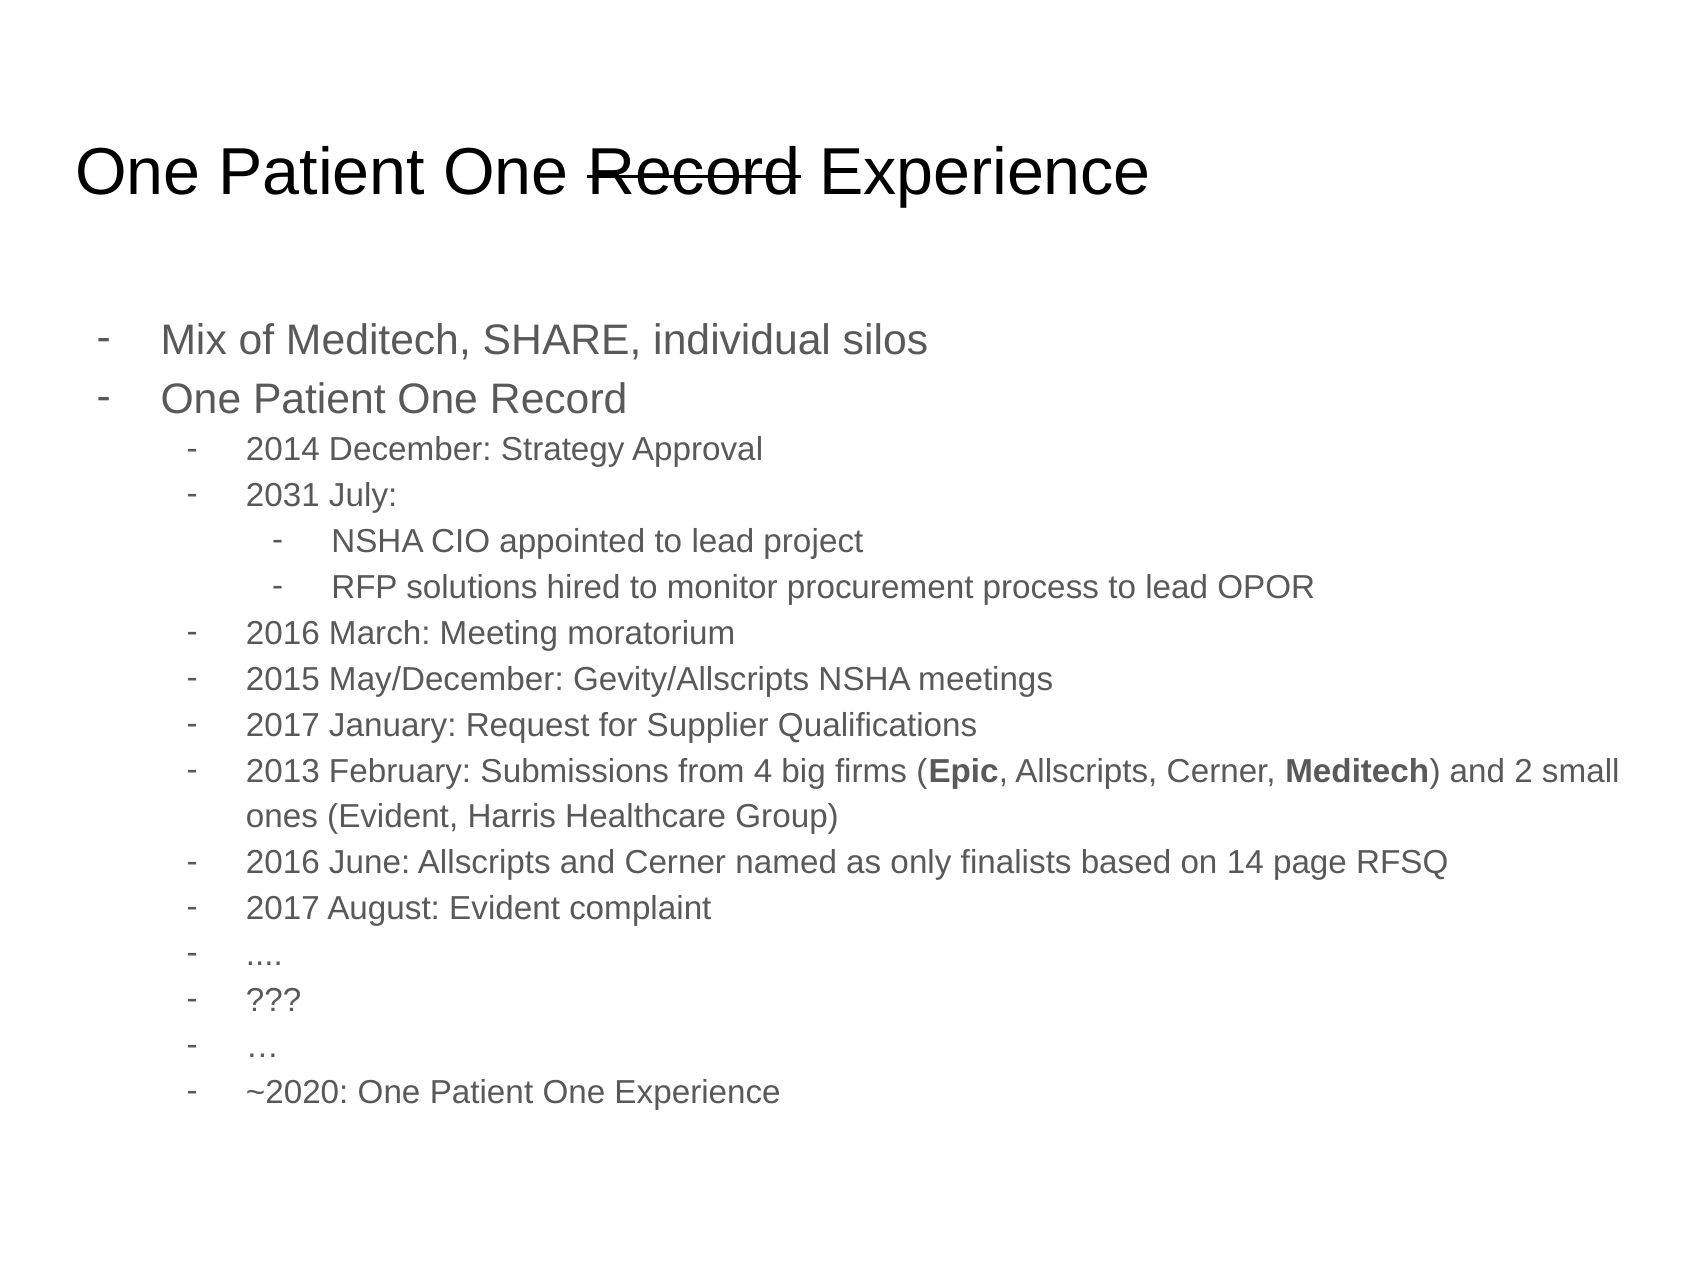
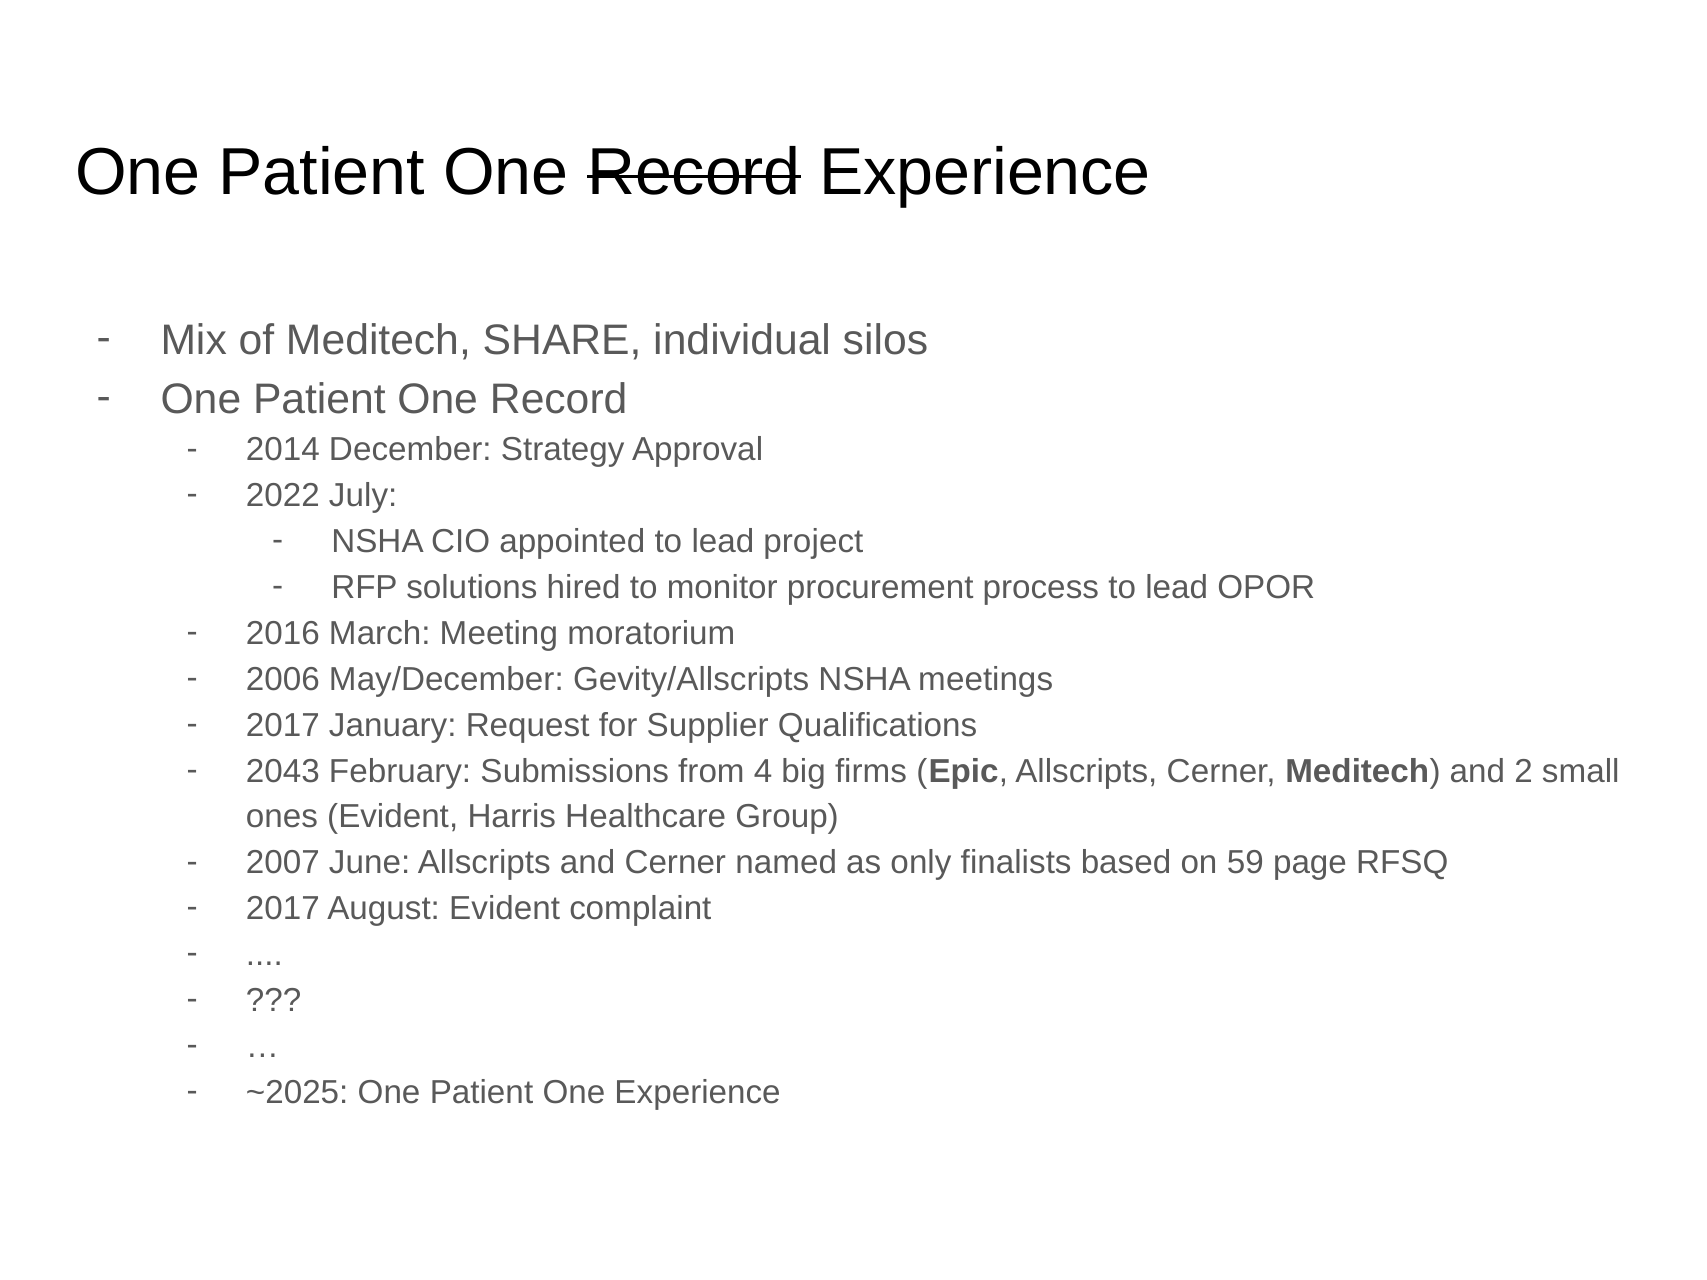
2031: 2031 -> 2022 (283, 496)
2015: 2015 -> 2006 (283, 679)
2013: 2013 -> 2043 (283, 771)
2016: 2016 -> 2007 (283, 863)
14: 14 -> 59 (1245, 863)
~2020: ~2020 -> ~2025 (297, 1093)
